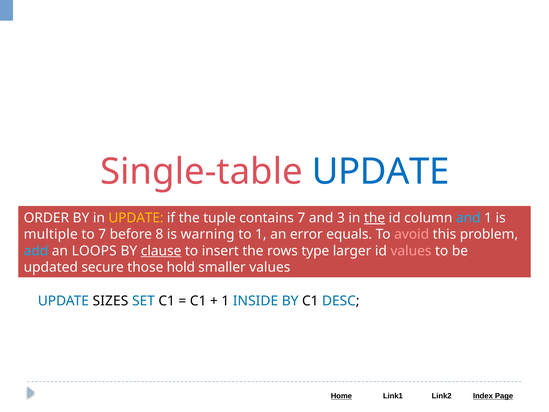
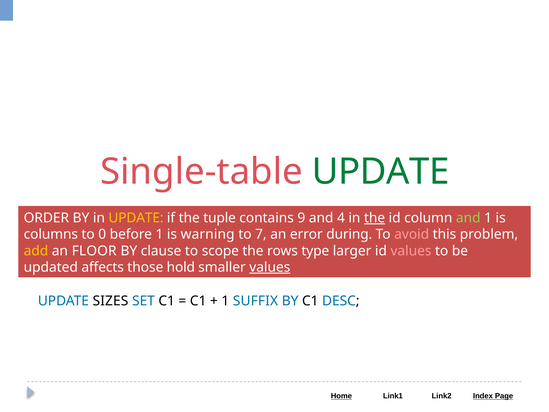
UPDATE colour: blue -> green (381, 172)
contains 7: 7 -> 9 (301, 218)
3: 3 -> 4 (341, 218)
and colour: light blue -> light green (468, 218)
multiple: multiple -> columns (51, 234)
to 7: 7 -> 0 (102, 234)
before 8: 8 -> 1 (159, 234)
to 1: 1 -> 7 (261, 234)
equals: equals -> during (349, 234)
add colour: light blue -> yellow (36, 251)
LOOPS: LOOPS -> FLOOR (94, 251)
clause underline: present -> none (161, 251)
insert: insert -> scope (220, 251)
secure: secure -> affects (103, 267)
values underline: none -> present (270, 267)
INSIDE: INSIDE -> SUFFIX (255, 301)
